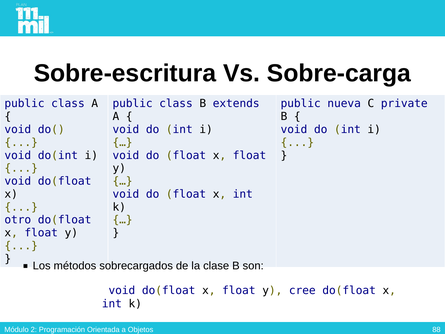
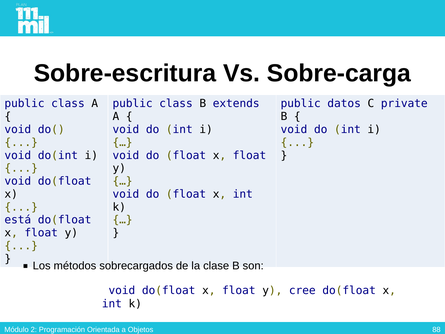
nueva: nueva -> datos (344, 104)
otro: otro -> está (18, 220)
